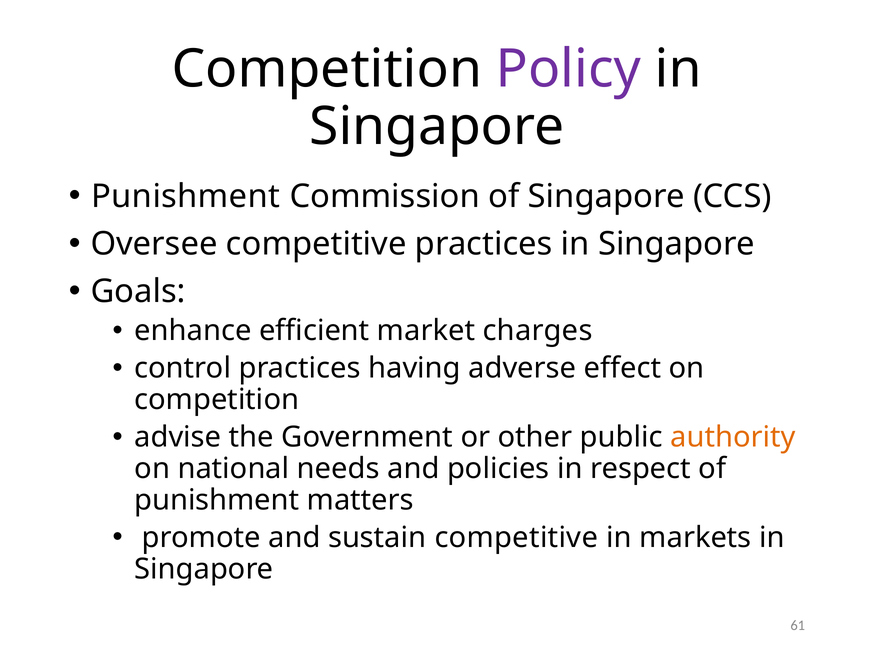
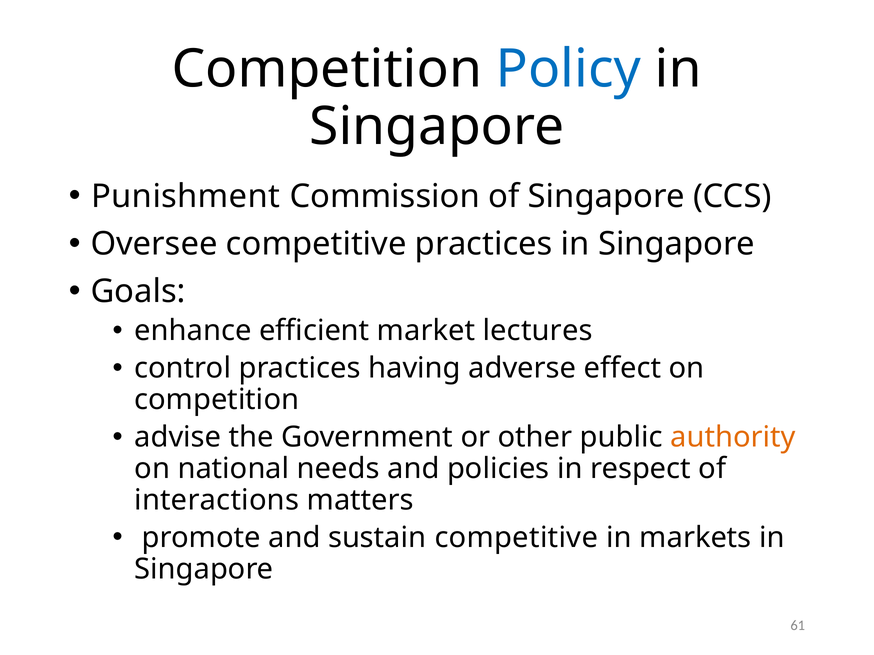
Policy colour: purple -> blue (568, 69)
charges: charges -> lectures (538, 331)
punishment: punishment -> interactions (217, 500)
